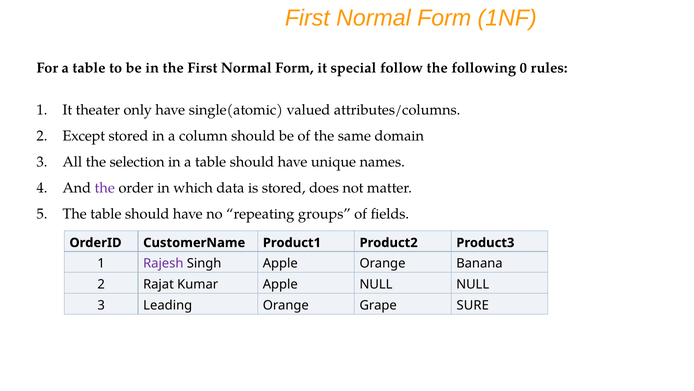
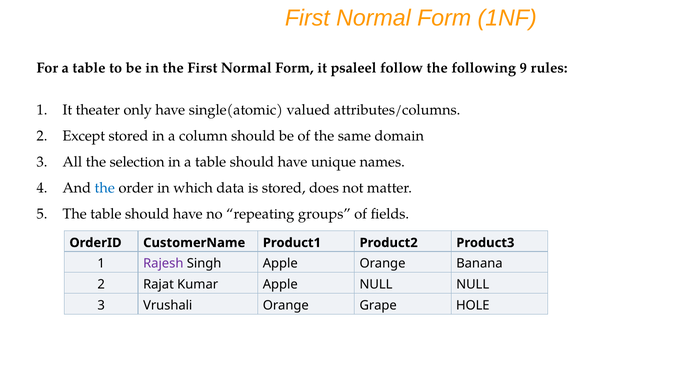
special: special -> psaleel (354, 68)
0: 0 -> 9 (523, 68)
the colour: purple -> blue (105, 188)
Leading: Leading -> Vrushali (168, 305)
SURE: SURE -> HOLE (473, 305)
